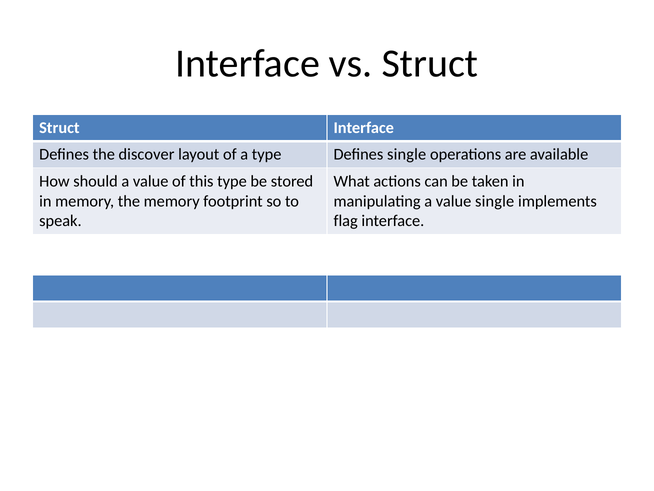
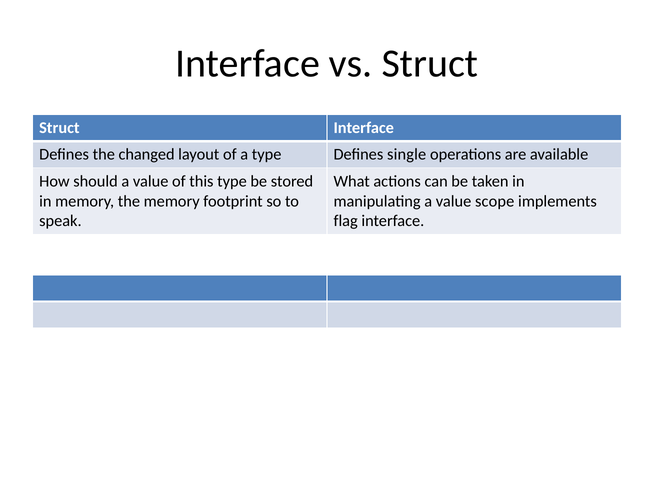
discover: discover -> changed (147, 154)
value single: single -> scope (495, 201)
